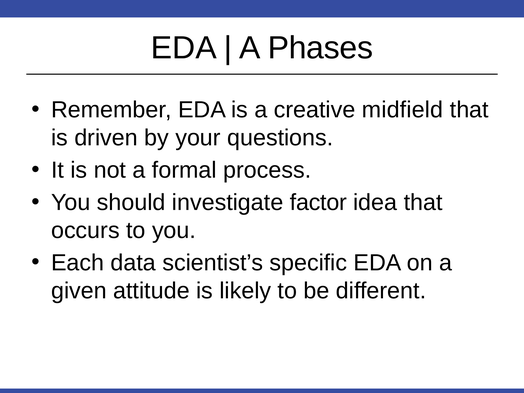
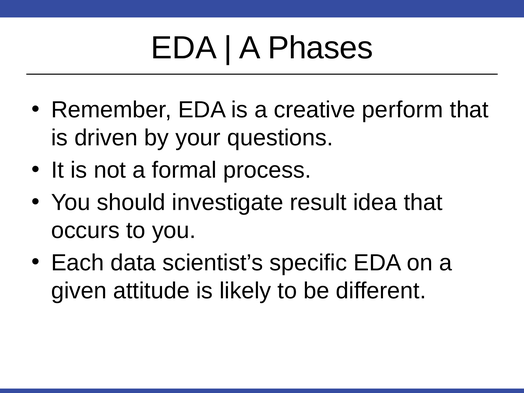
midfield: midfield -> perform (403, 110)
factor: factor -> result (318, 203)
